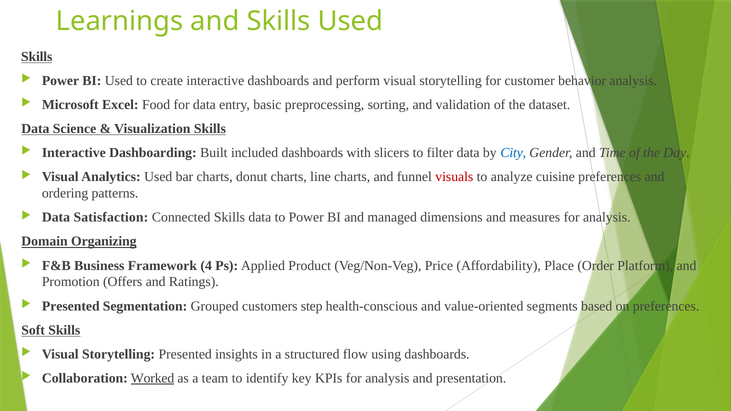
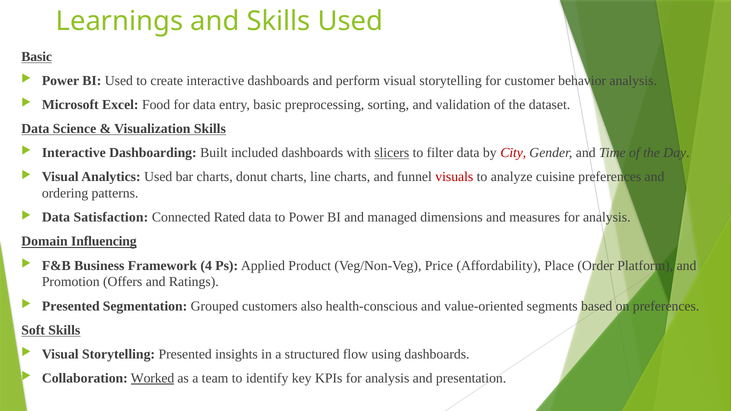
Skills: Skills -> Basic (37, 57)
slicers underline: none -> present (392, 153)
City colour: blue -> red (513, 153)
Connected Skills: Skills -> Rated (230, 218)
Organizing: Organizing -> Influencing (104, 242)
step: step -> also (312, 306)
